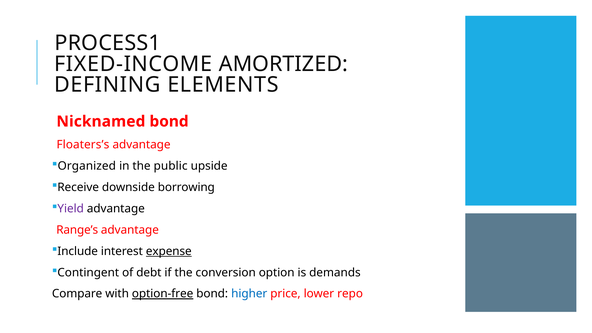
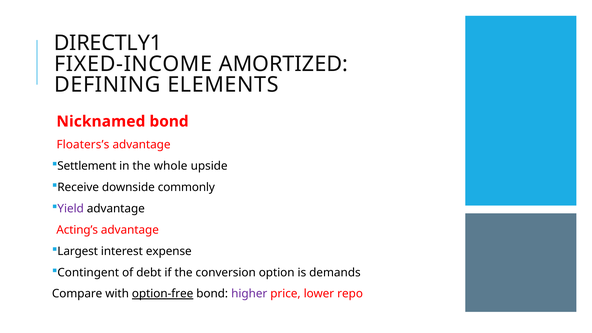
PROCESS1: PROCESS1 -> DIRECTLY1 (108, 43)
Organized: Organized -> Settlement (87, 166)
public: public -> whole (171, 166)
borrowing: borrowing -> commonly (186, 187)
Range’s: Range’s -> Acting’s (77, 230)
Include: Include -> Largest (78, 251)
expense underline: present -> none (169, 251)
higher colour: blue -> purple (249, 294)
